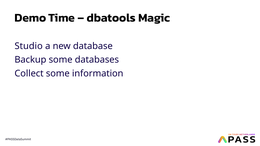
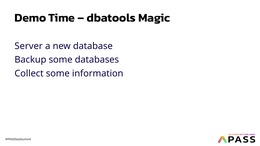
Studio: Studio -> Server (29, 46)
